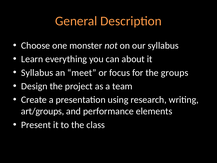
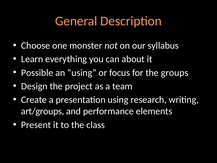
Syllabus: Syllabus -> Possible (37, 73)
an meet: meet -> using (82, 73)
